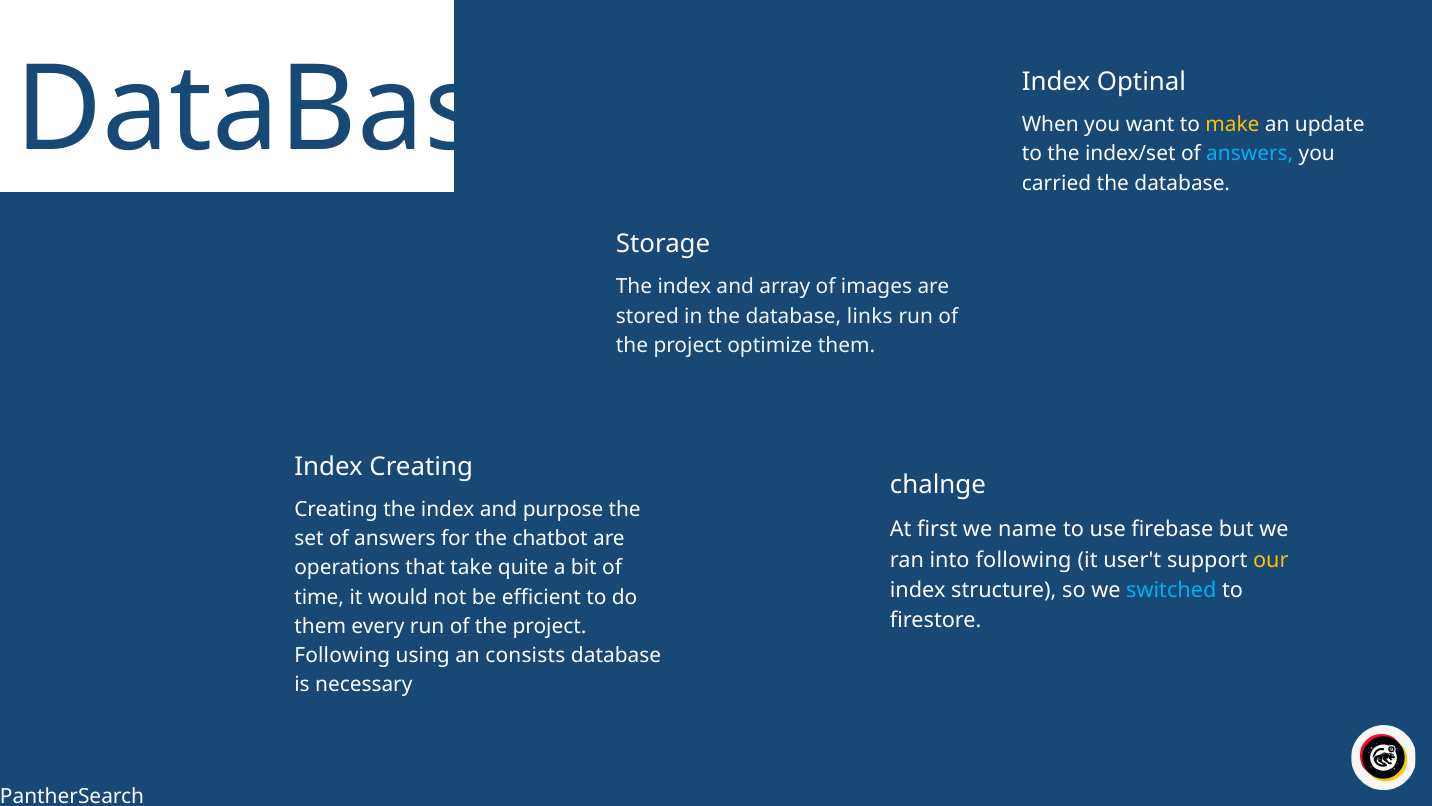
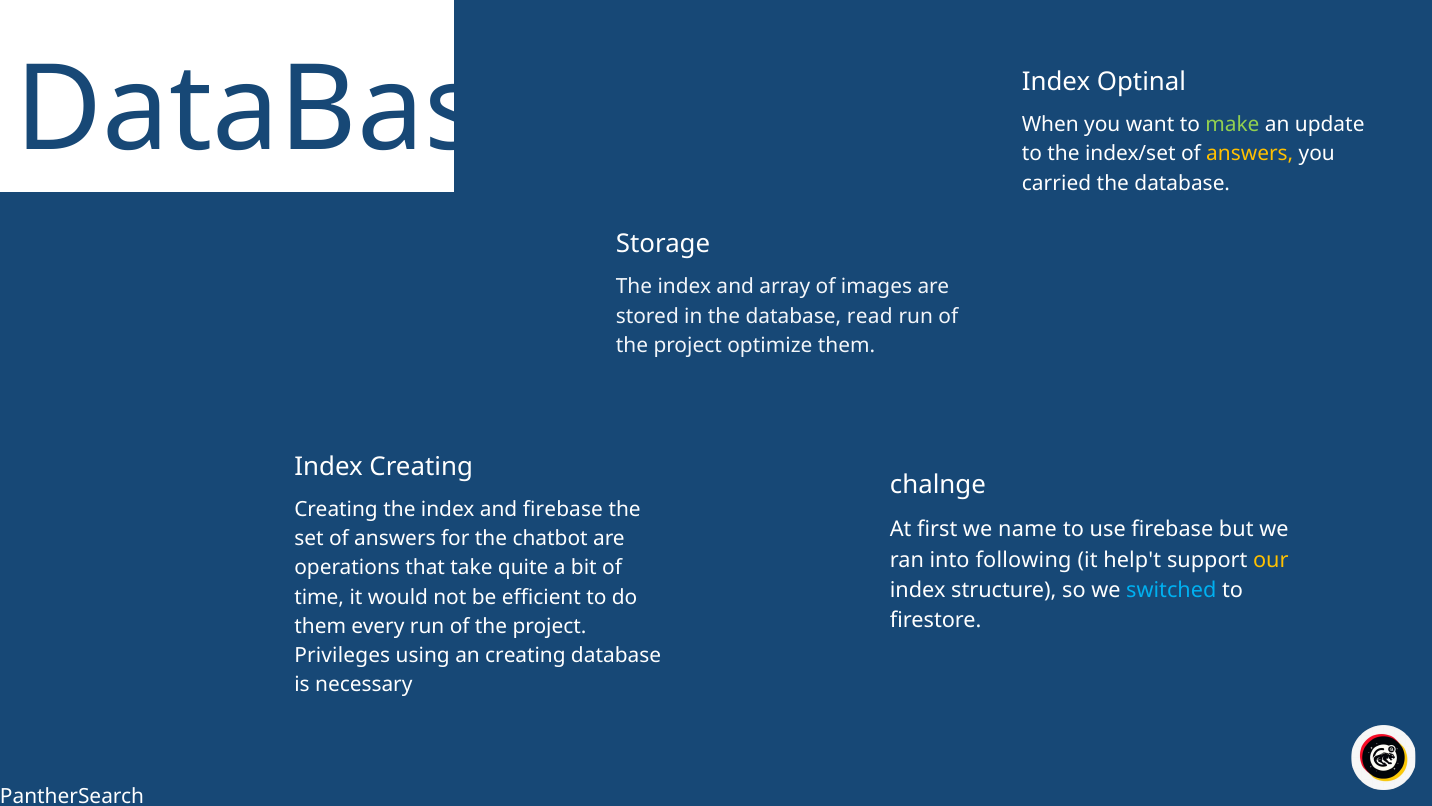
make colour: yellow -> light green (1232, 125)
answers colour: light blue -> yellow (1250, 154)
links: links -> read (870, 316)
and purpose: purpose -> firebase (563, 509)
user't: user't -> help't (1132, 560)
Following: Following -> Privileges (342, 655)
an consists: consists -> creating (525, 655)
